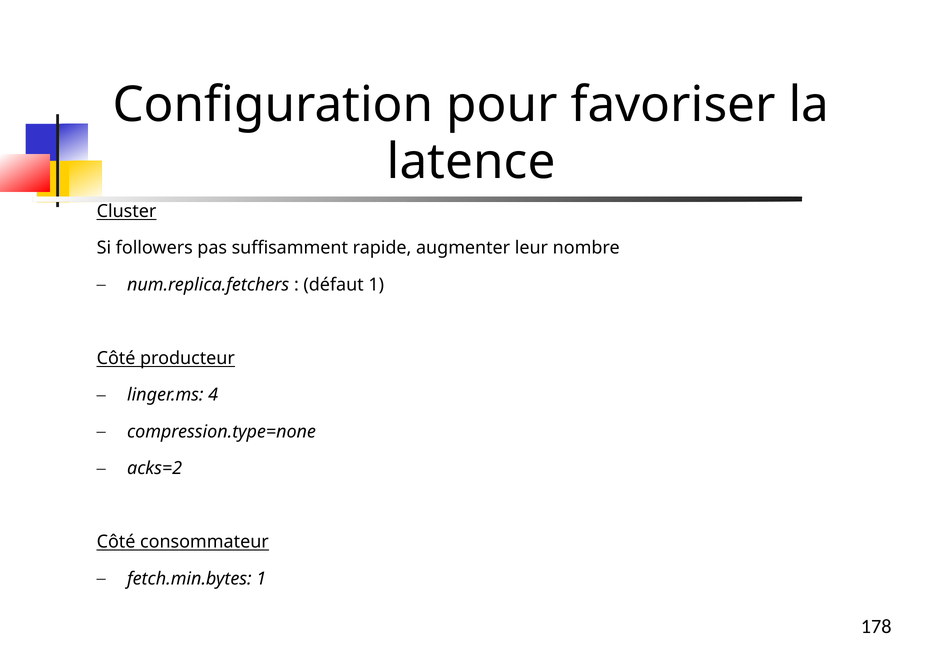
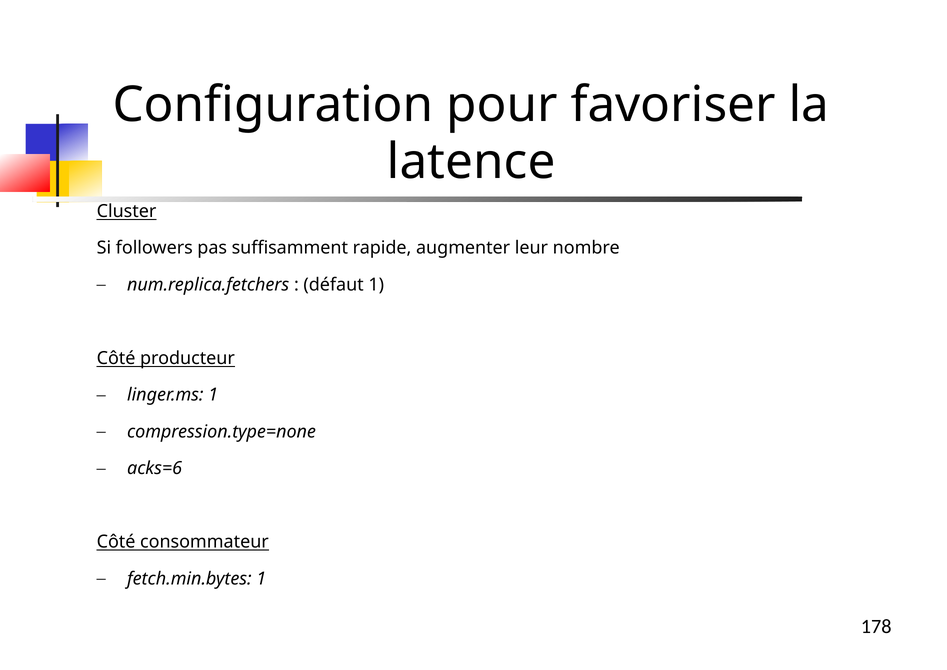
linger.ms 4: 4 -> 1 (213, 395)
acks=2: acks=2 -> acks=6 (155, 468)
